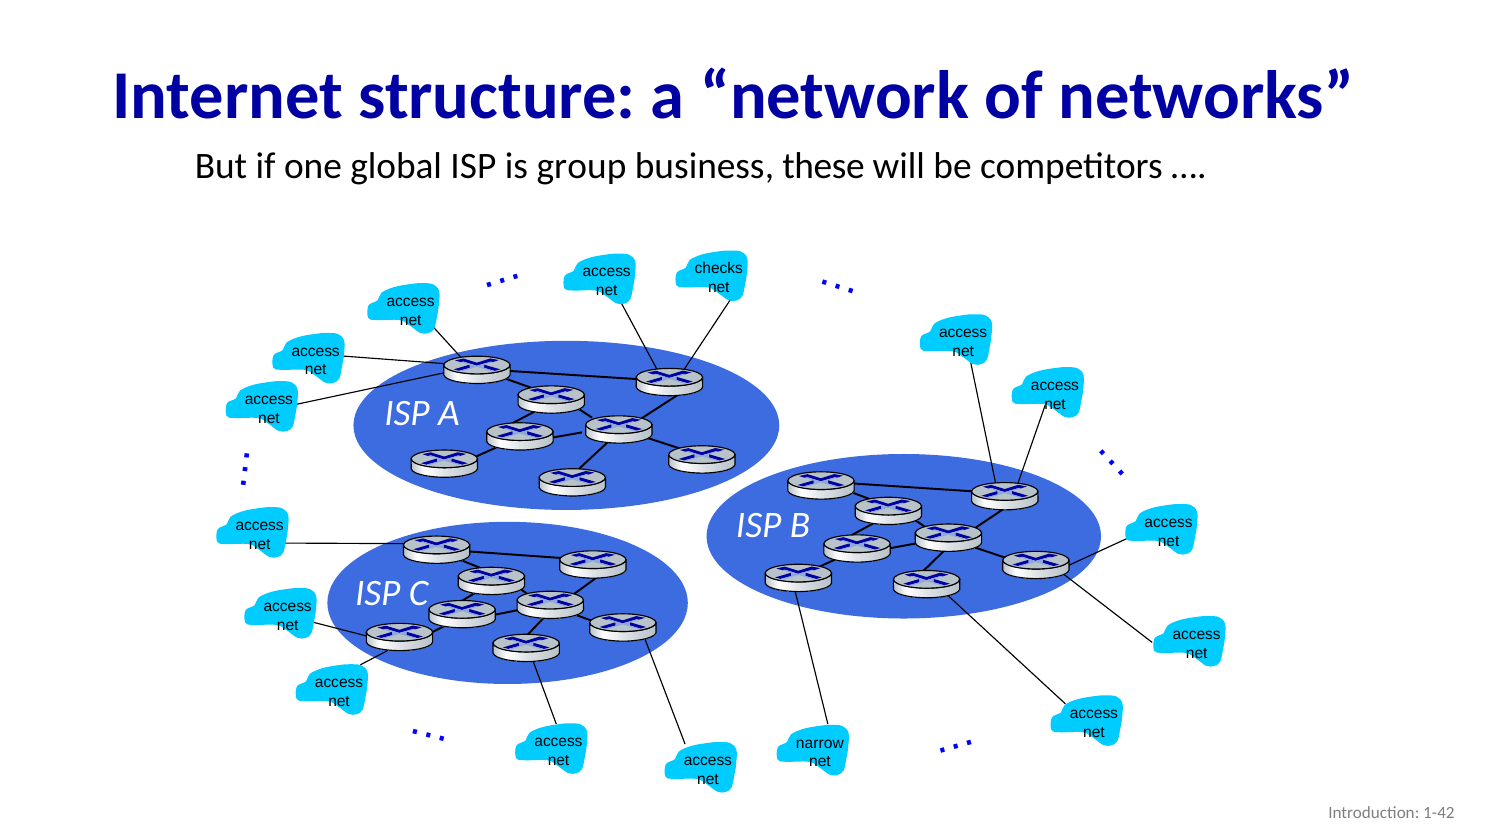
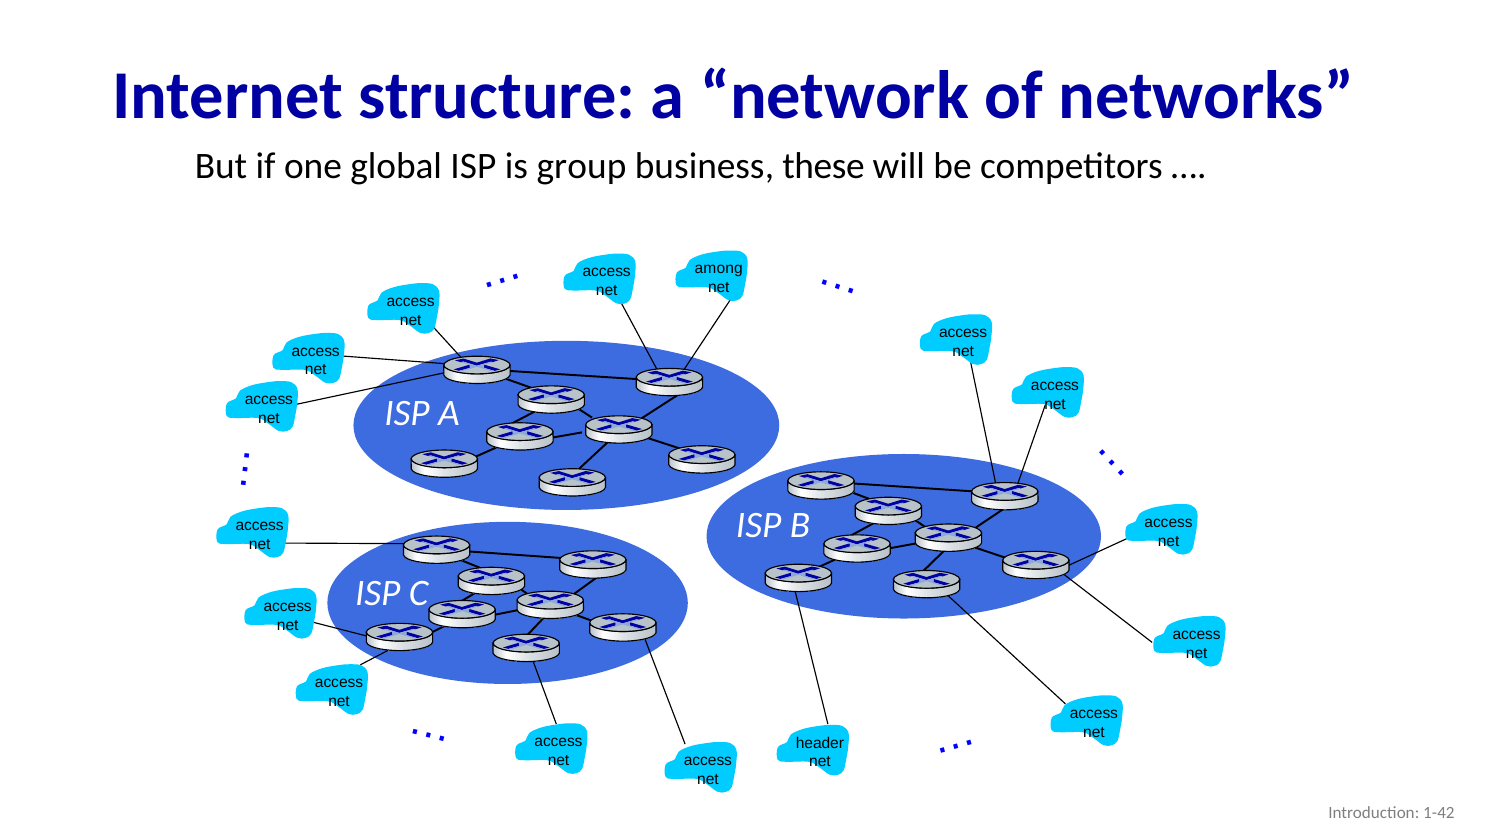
checks: checks -> among (719, 269)
narrow: narrow -> header (820, 743)
